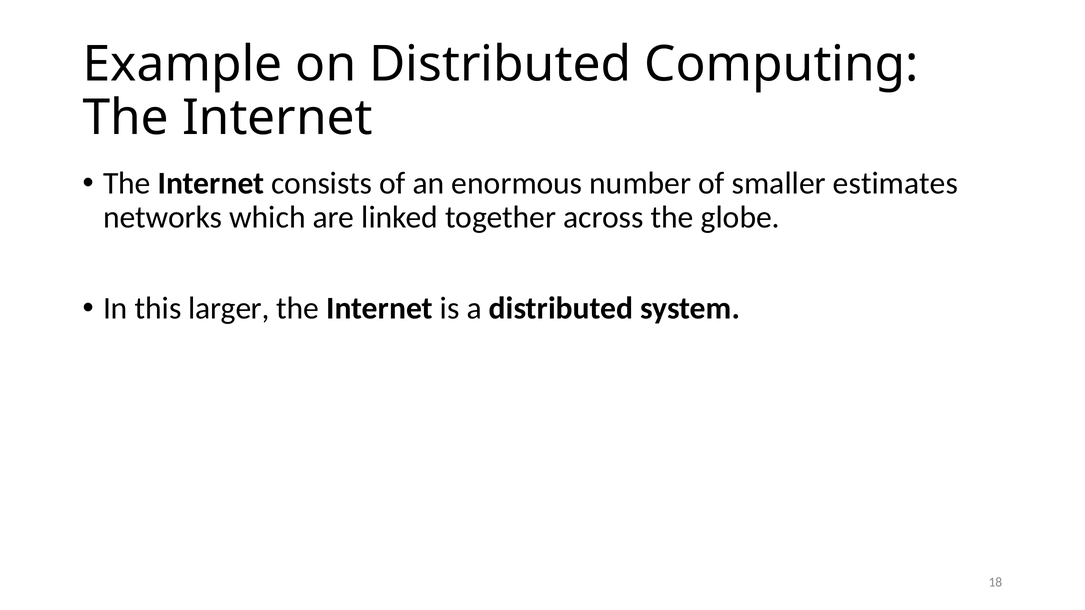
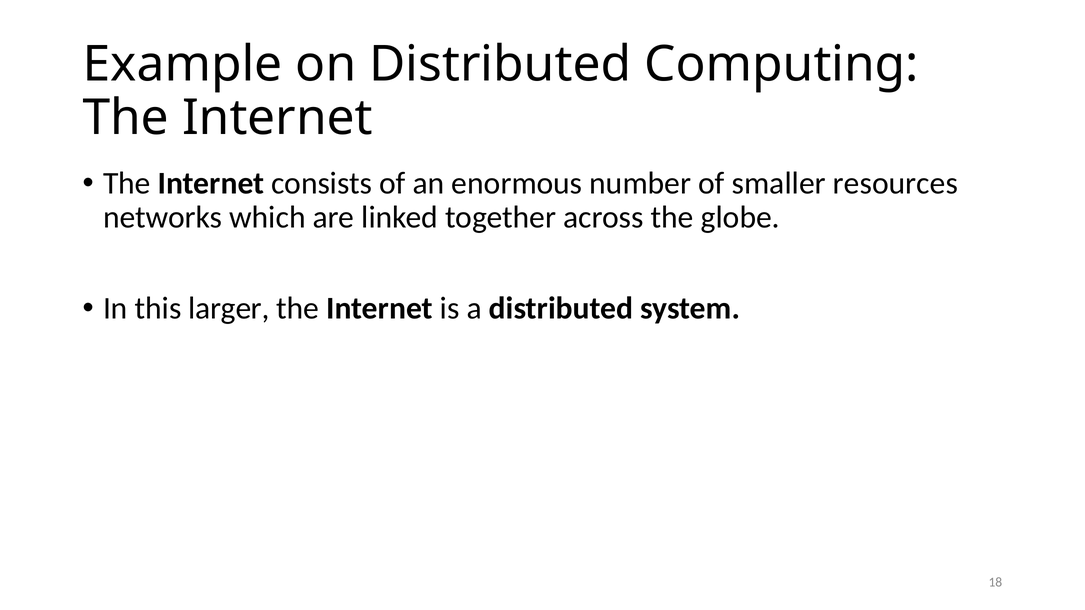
estimates: estimates -> resources (895, 183)
